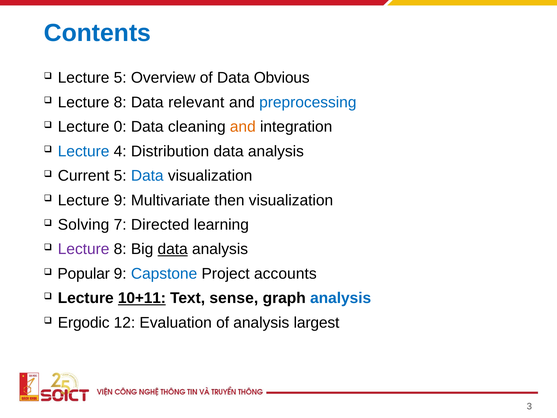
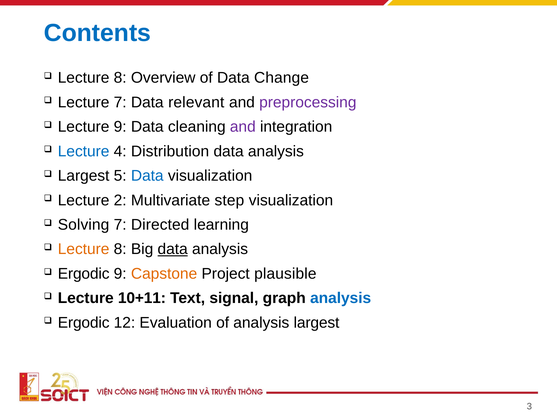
5: 5 -> 8 (120, 78)
Obvious: Obvious -> Change (282, 78)
8: 8 -> 7 (120, 102)
preprocessing colour: blue -> purple (308, 102)
Lecture 0: 0 -> 9 (120, 127)
and colour: orange -> purple (243, 127)
Current: Current -> Largest (84, 176)
Lecture 9: 9 -> 2 (120, 200)
then: then -> step (229, 200)
Lecture colour: purple -> orange (84, 249)
Popular: Popular -> Ergodic (84, 274)
Capstone colour: blue -> orange (164, 274)
accounts: accounts -> plausible (285, 274)
10+11 underline: present -> none (142, 298)
sense: sense -> signal (234, 298)
